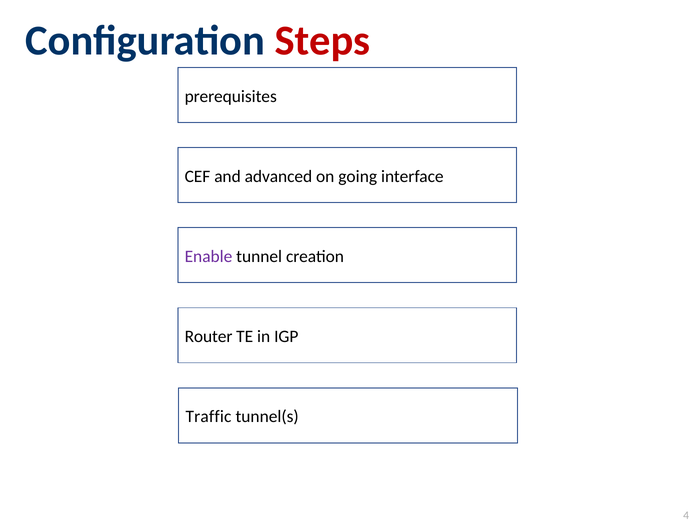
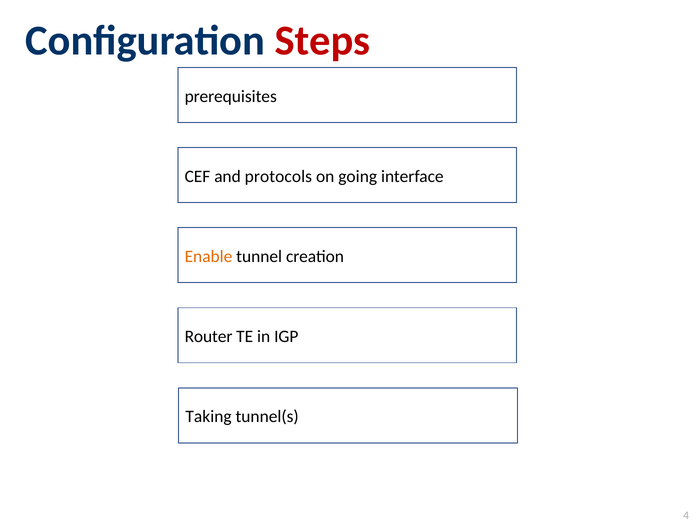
advanced: advanced -> protocols (278, 176)
Enable colour: purple -> orange (208, 256)
Traffic: Traffic -> Taking (209, 417)
